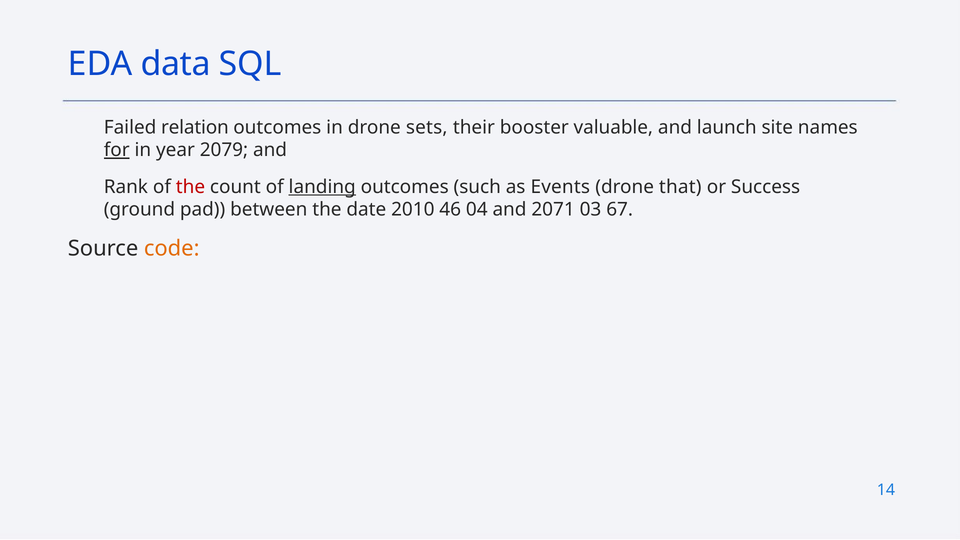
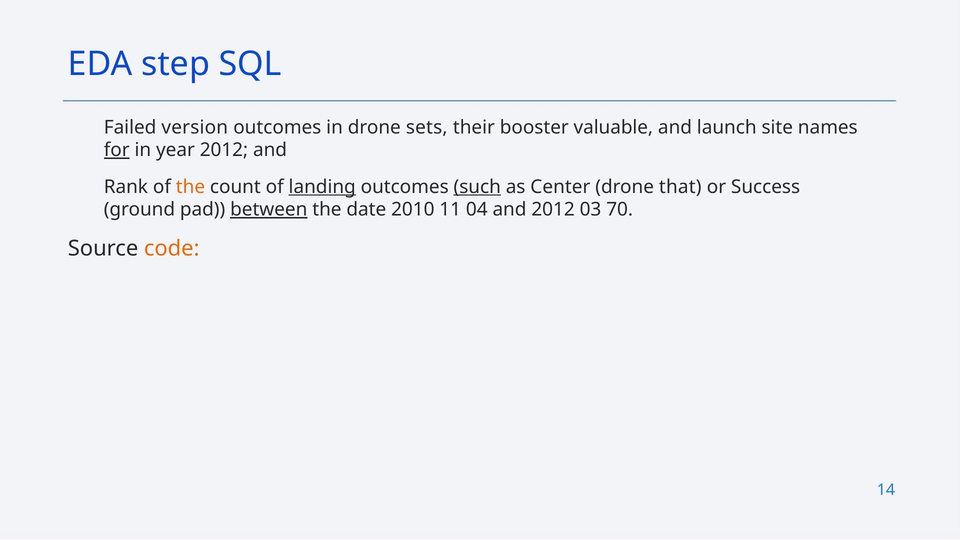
data: data -> step (176, 64)
relation: relation -> version (195, 127)
year 2079: 2079 -> 2012 (224, 150)
the colour: red -> orange (190, 187)
such underline: none -> present (477, 187)
Events: Events -> Center (560, 187)
between underline: none -> present (269, 210)
46: 46 -> 11 (450, 210)
and 2071: 2071 -> 2012 (553, 210)
67: 67 -> 70 (620, 210)
